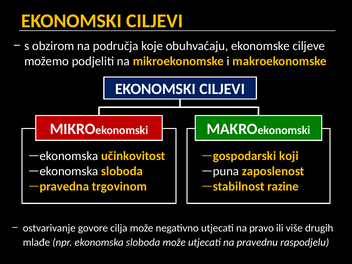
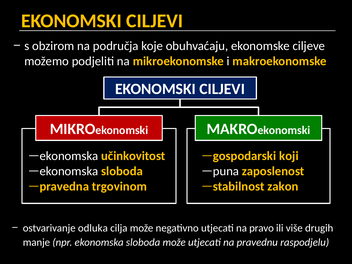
razine: razine -> zakon (283, 186)
govore: govore -> odluka (93, 228)
mlađe: mlađe -> manje (36, 242)
